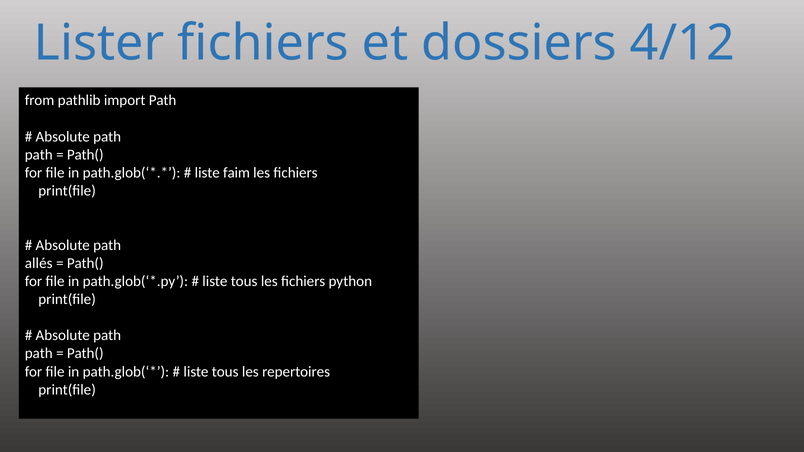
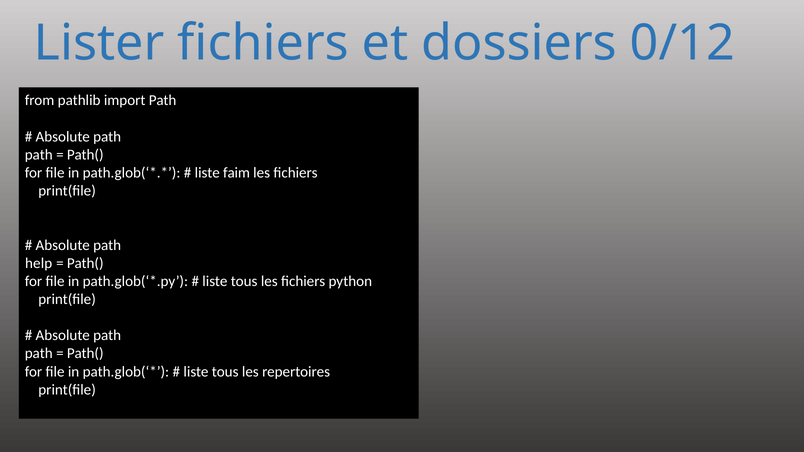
4/12: 4/12 -> 0/12 (682, 43)
allés: allés -> help (39, 263)
